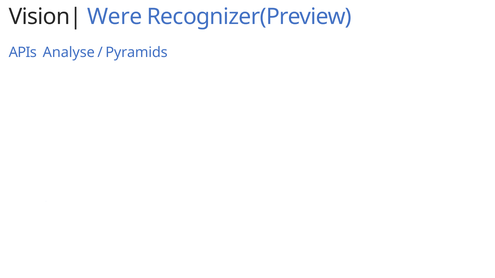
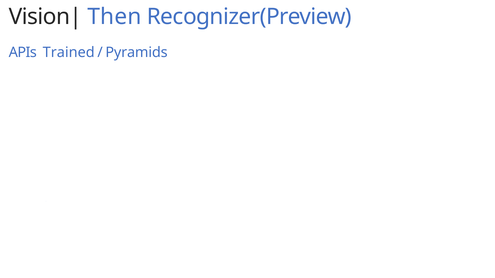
Were: Were -> Then (115, 17)
Analyse: Analyse -> Trained (69, 52)
